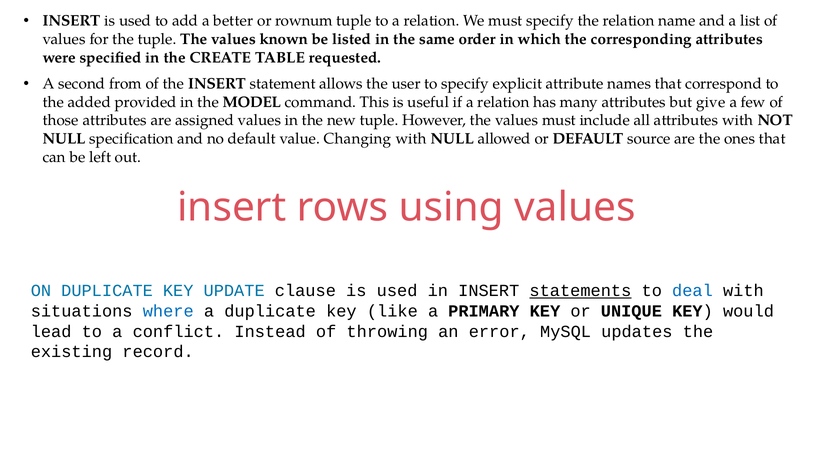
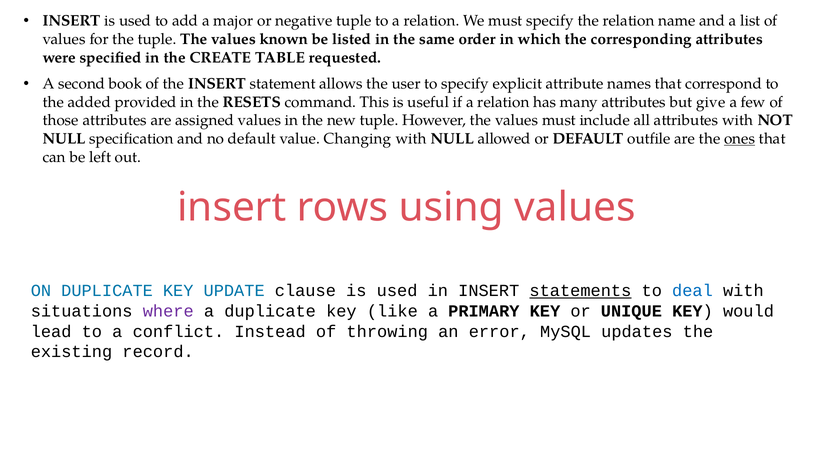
better: better -> major (233, 21)
rownum: rownum -> negative (304, 21)
from: from -> book (125, 84)
MODEL: MODEL -> RESETS (252, 102)
source: source -> outfile (649, 139)
ones underline: none -> present (740, 139)
where colour: blue -> purple (168, 311)
